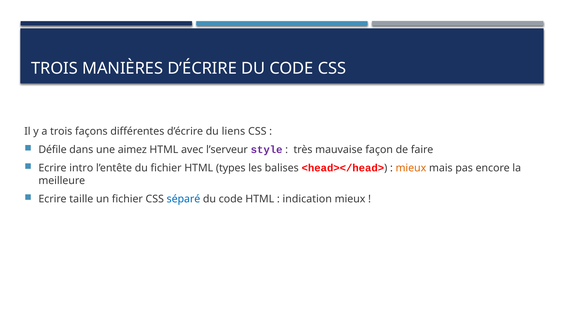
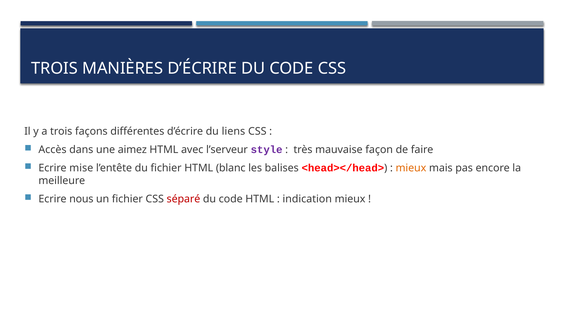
Défile: Défile -> Accès (52, 150)
intro: intro -> mise (81, 168)
types: types -> blanc (231, 168)
taille: taille -> nous (81, 199)
séparé colour: blue -> red (183, 199)
